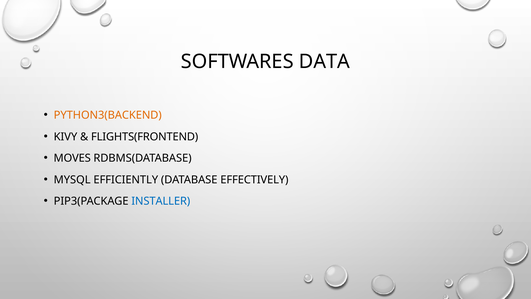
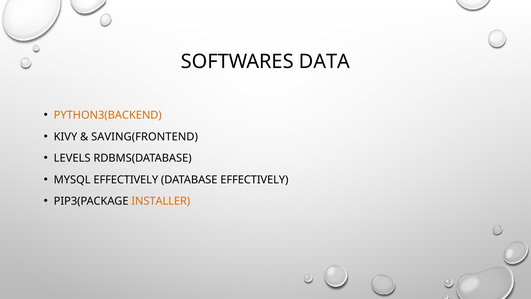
FLIGHTS(FRONTEND: FLIGHTS(FRONTEND -> SAVING(FRONTEND (145, 137)
MOVES: MOVES -> LEVELS (72, 158)
MYSQL EFFICIENTLY: EFFICIENTLY -> EFFECTIVELY (126, 180)
INSTALLER colour: blue -> orange (161, 201)
